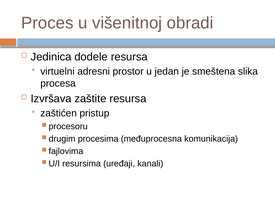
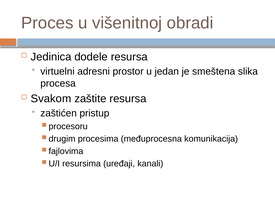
Izvršava: Izvršava -> Svakom (51, 99)
